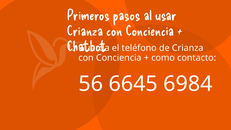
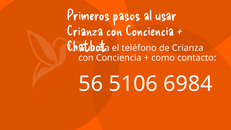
6645: 6645 -> 5106 (133, 84)
